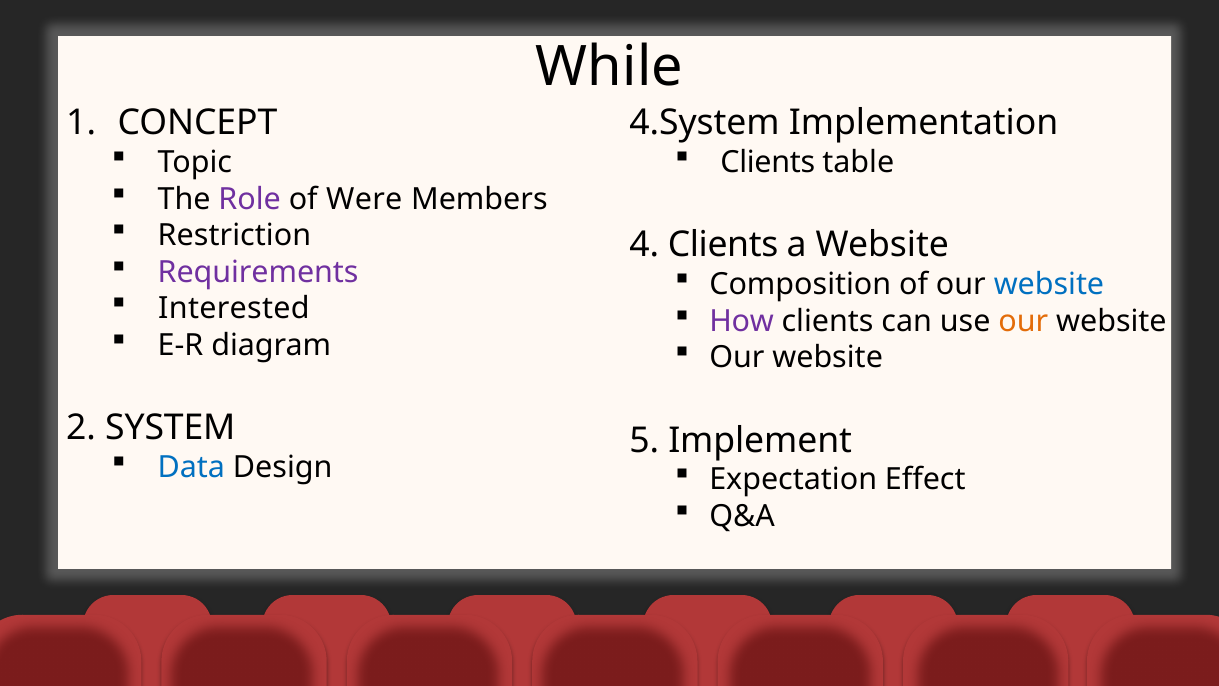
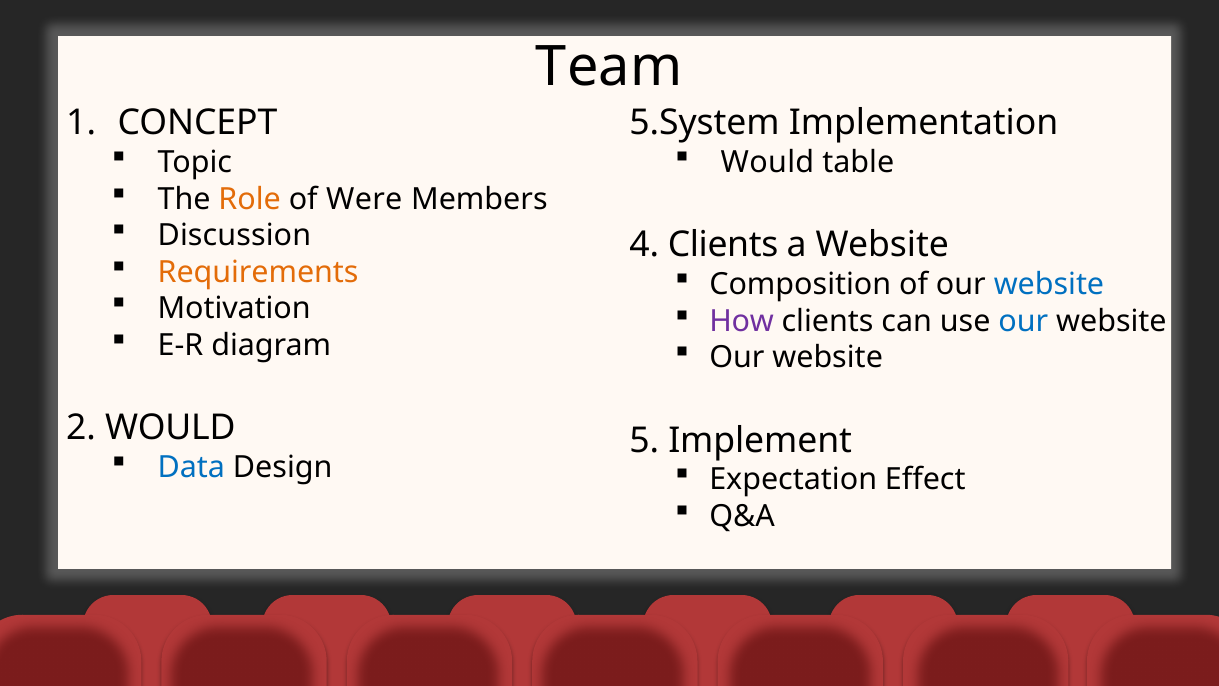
While: While -> Team (609, 67)
4.System: 4.System -> 5.System (705, 123)
Clients: Clients -> Would (767, 162)
Role colour: purple -> orange (250, 199)
Restriction: Restriction -> Discussion (234, 235)
Requirements colour: purple -> orange (258, 272)
Interested: Interested -> Motivation (234, 309)
our colour: orange -> blue (1023, 321)
2 SYSTEM: SYSTEM -> WOULD (170, 428)
